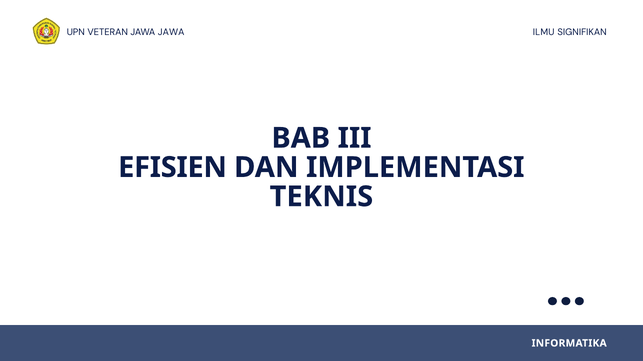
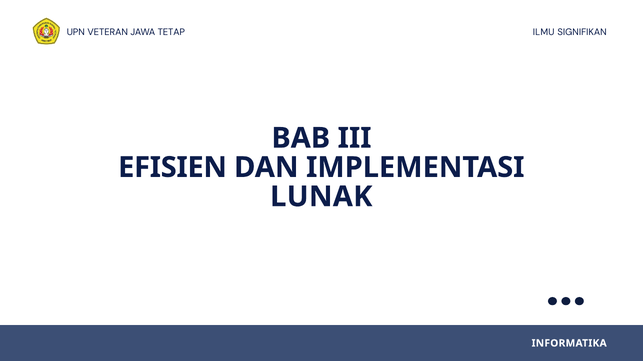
JAWA JAWA: JAWA -> TETAP (171, 32)
TEKNIS: TEKNIS -> LUNAK (321, 197)
